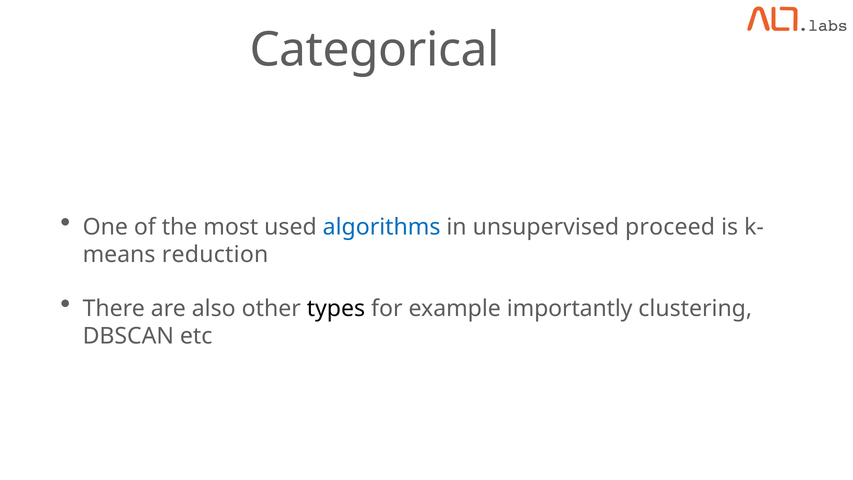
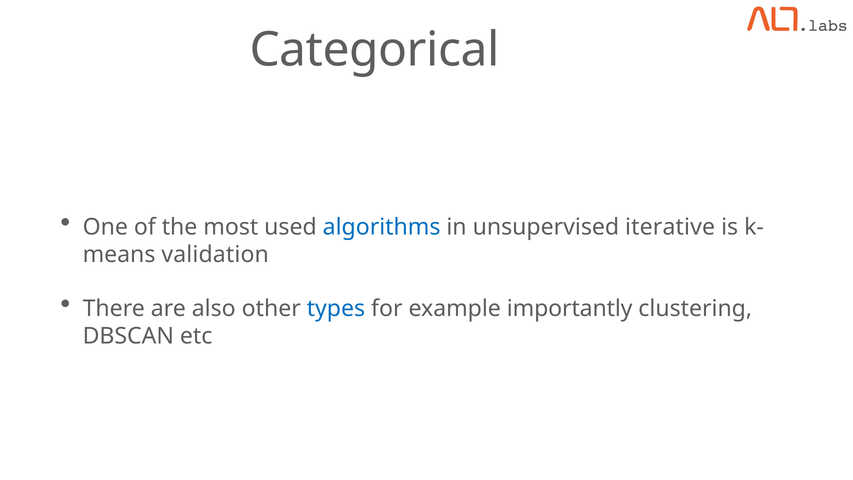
proceed: proceed -> iterative (670, 227)
reduction: reduction -> validation (215, 255)
types colour: black -> blue (336, 309)
